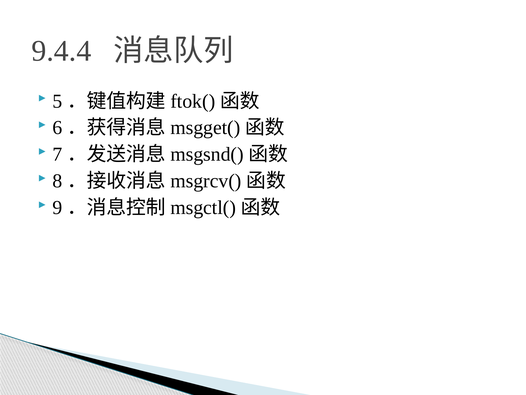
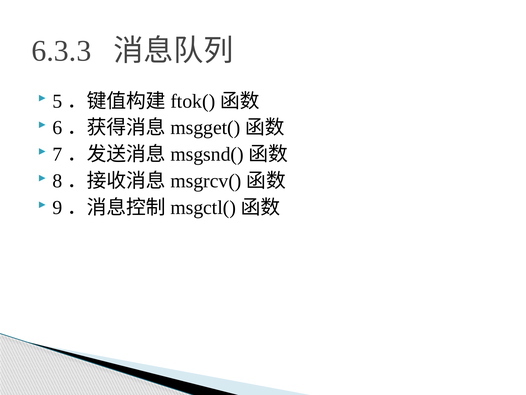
9.4.4: 9.4.4 -> 6.3.3 (61, 51)
